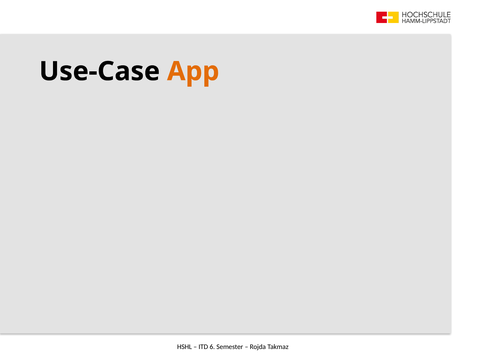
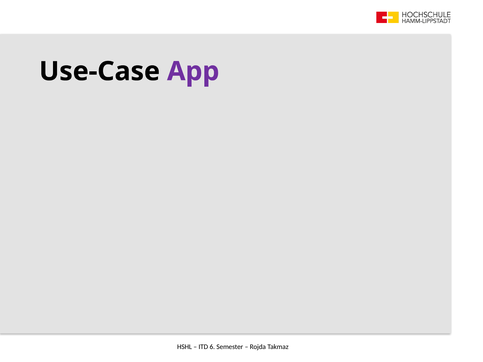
App colour: orange -> purple (193, 71)
